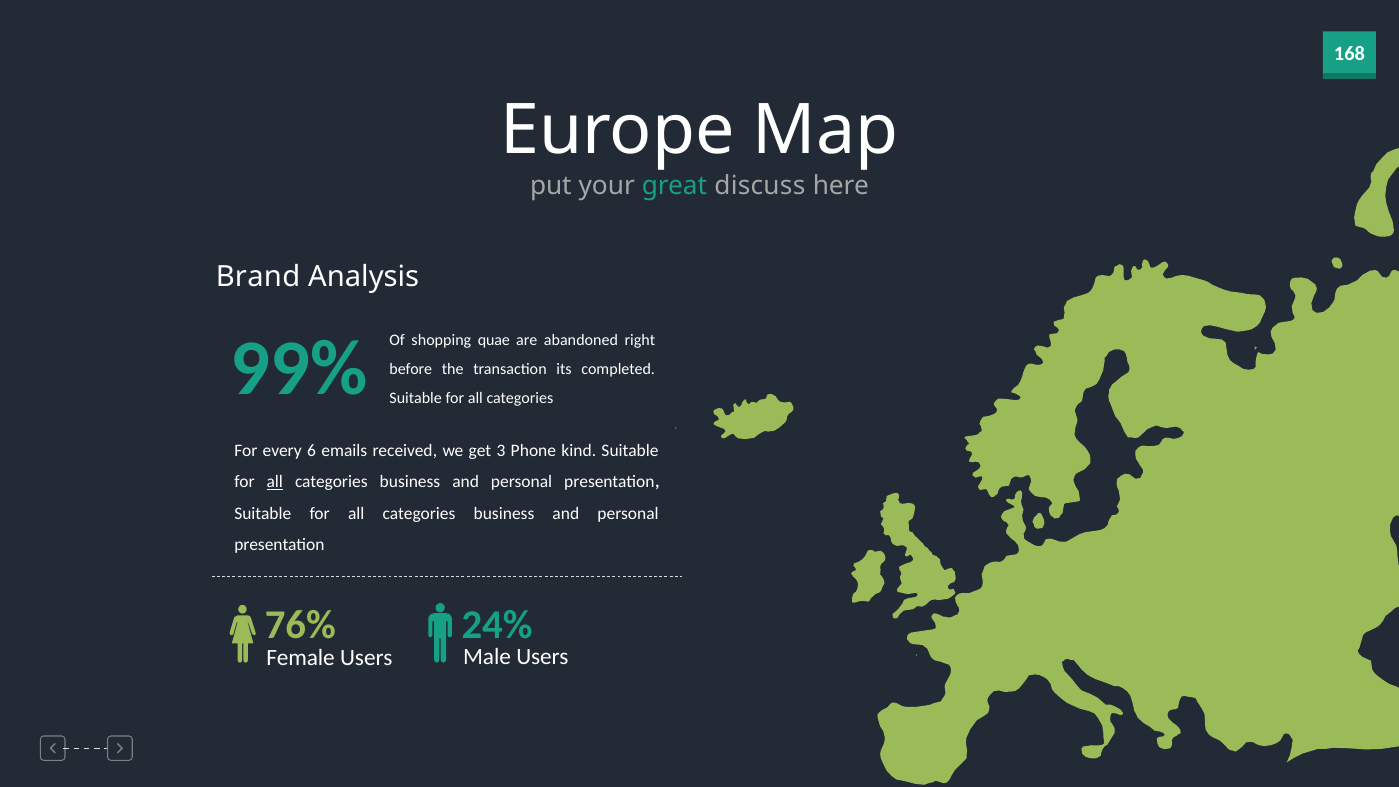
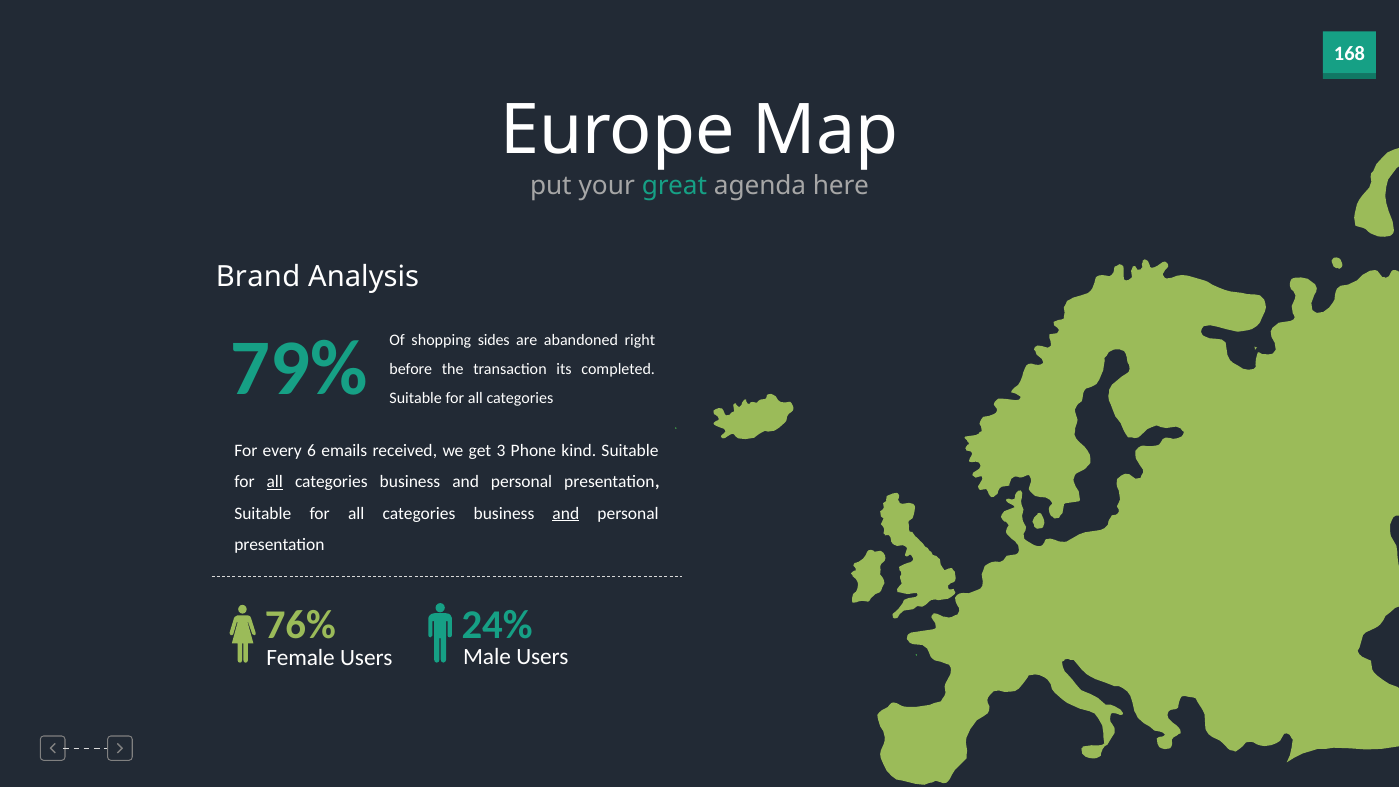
discuss: discuss -> agenda (760, 185)
quae: quae -> sides (494, 340)
99%: 99% -> 79% (299, 368)
and underline: none -> present (566, 513)
